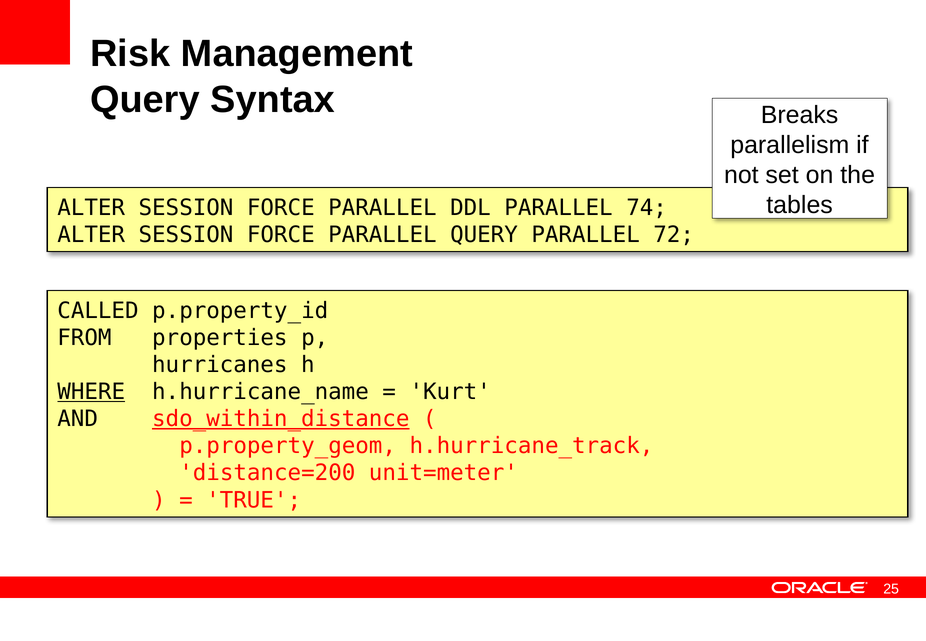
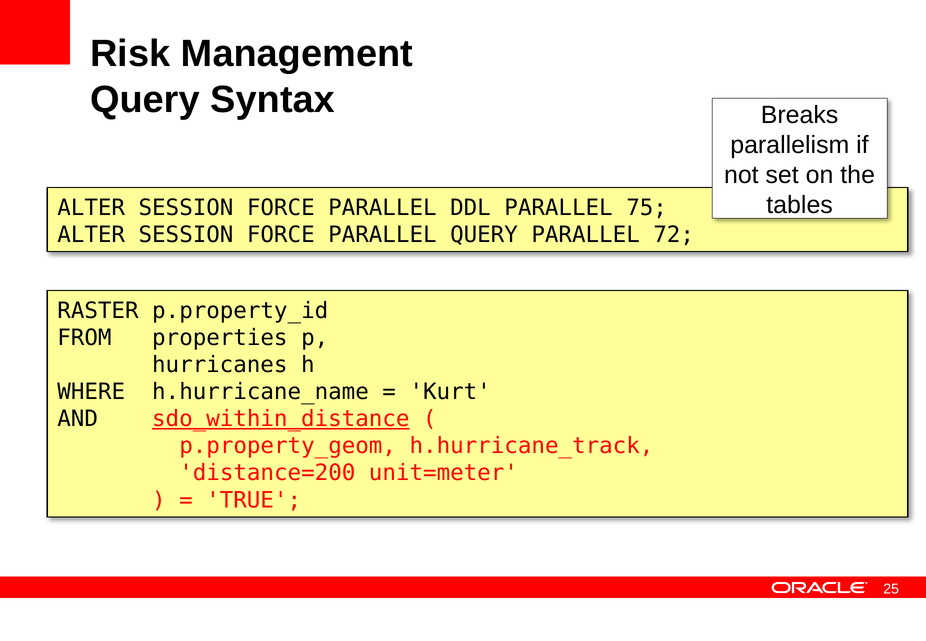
74: 74 -> 75 (647, 208)
CALLED: CALLED -> RASTER (98, 311)
WHERE underline: present -> none (91, 392)
